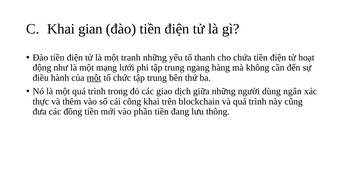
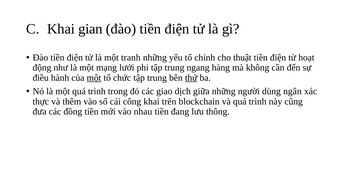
thanh: thanh -> chỉnh (205, 58)
chứa: chứa -> thuật (242, 58)
thứ underline: none -> present (191, 78)
phần: phần -> nhau (143, 112)
